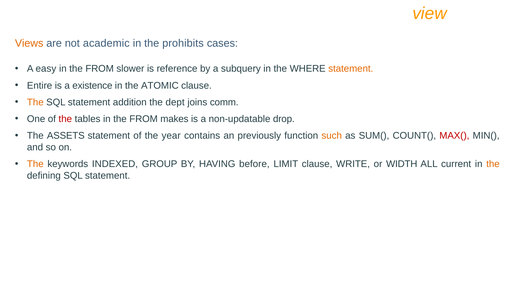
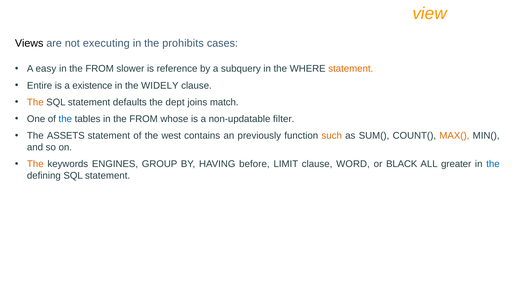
Views colour: orange -> black (29, 43)
academic: academic -> executing (106, 43)
ATOMIC: ATOMIC -> WIDELY (160, 85)
addition: addition -> defaults (130, 102)
comm: comm -> match (224, 102)
the colour: red -> blue (65, 119)
makes: makes -> whose (174, 119)
drop: drop -> filter (284, 119)
year: year -> west (171, 136)
MAX( colour: red -> orange (454, 136)
INDEXED: INDEXED -> ENGINES (115, 164)
WRITE: WRITE -> WORD (353, 164)
WIDTH: WIDTH -> BLACK (402, 164)
current: current -> greater (456, 164)
the colour: orange -> blue (493, 164)
